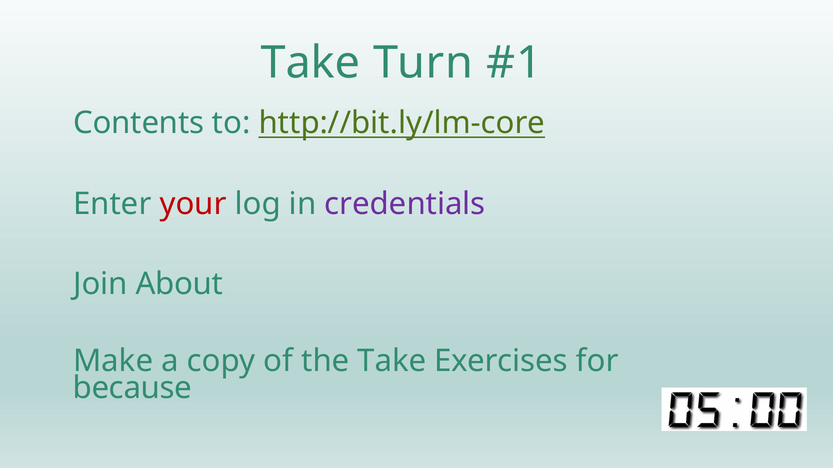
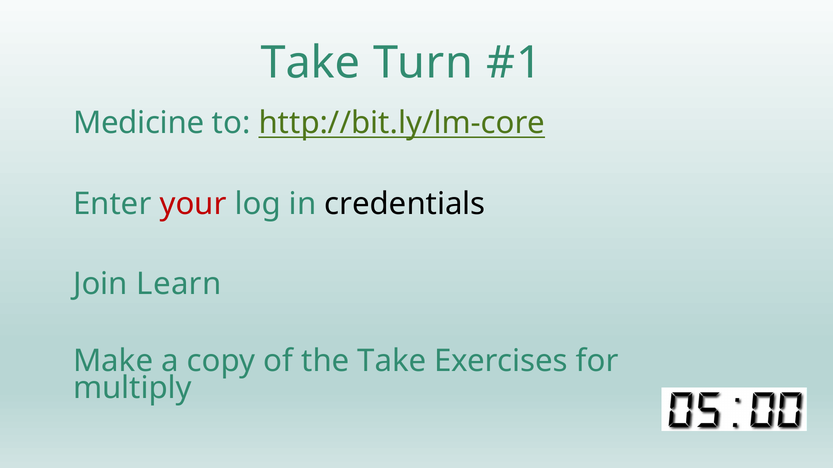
Contents: Contents -> Medicine (139, 123)
credentials colour: purple -> black (405, 204)
About: About -> Learn (179, 284)
because: because -> multiply (132, 388)
